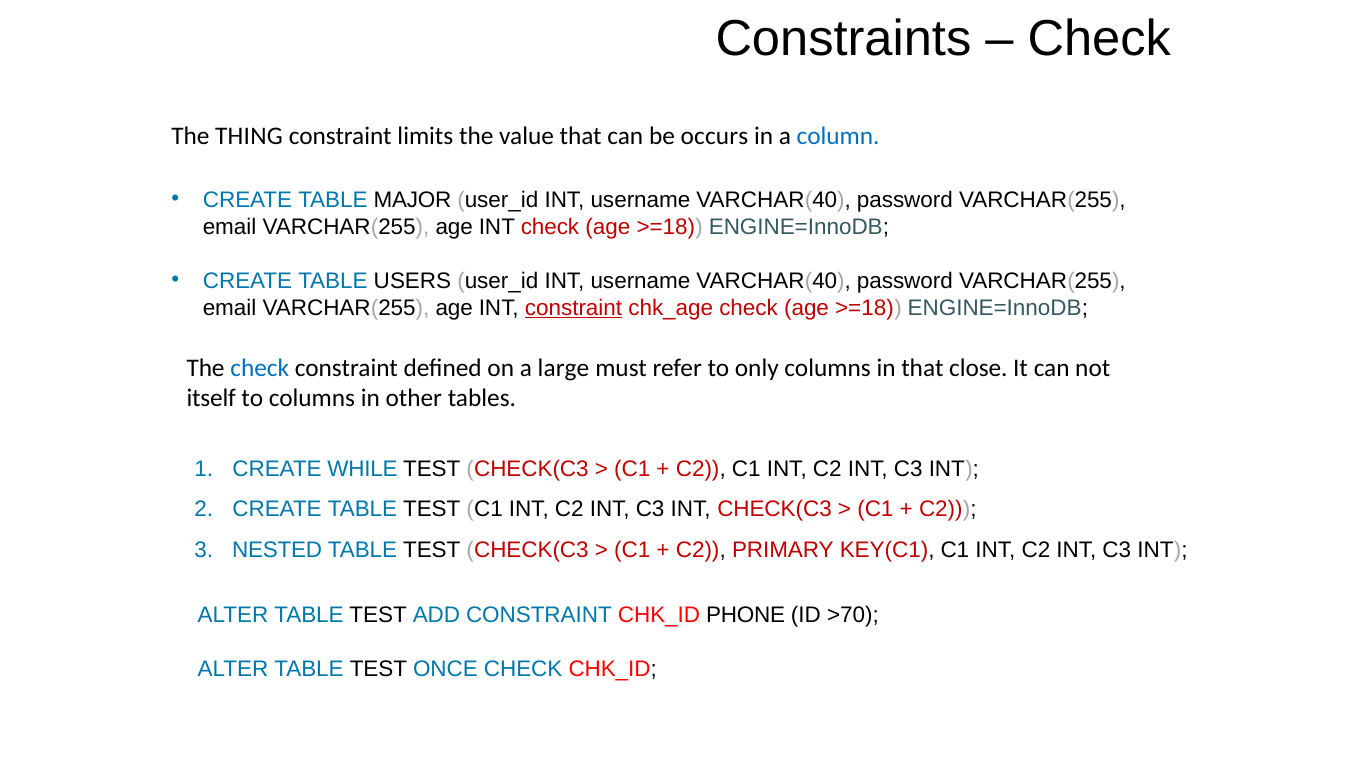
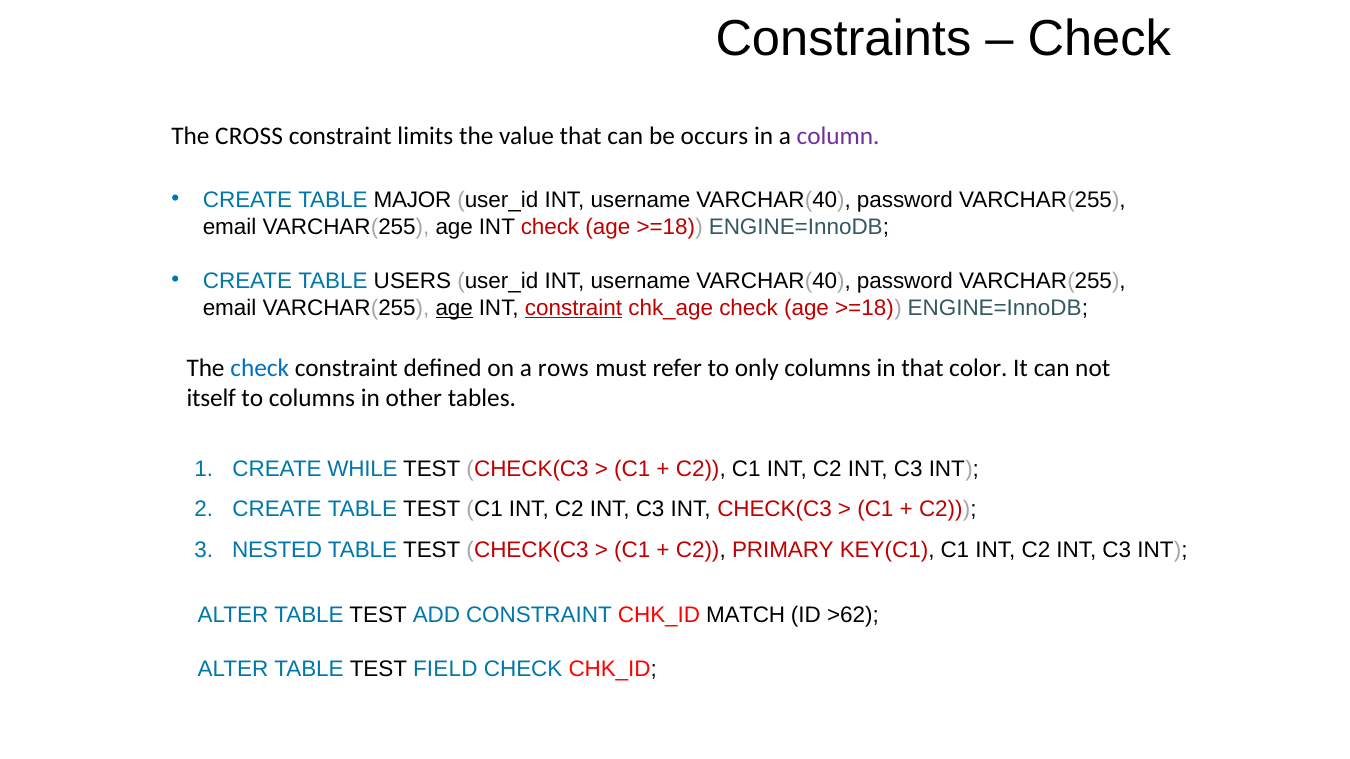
THING: THING -> CROSS (249, 136)
column colour: blue -> purple (838, 136)
age underline: none -> present (454, 308)
large: large -> rows (563, 368)
close: close -> color (978, 368)
PHONE: PHONE -> MATCH (746, 615)
>70: >70 -> >62 (853, 615)
ONCE: ONCE -> FIELD (445, 669)
